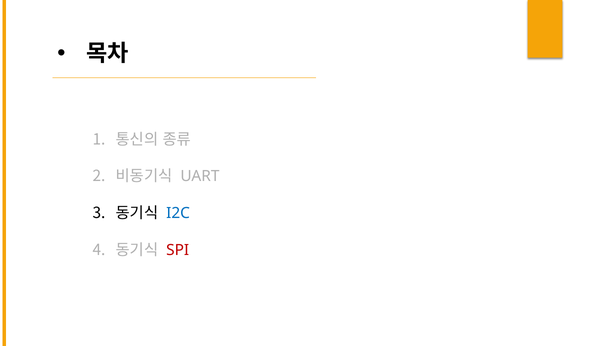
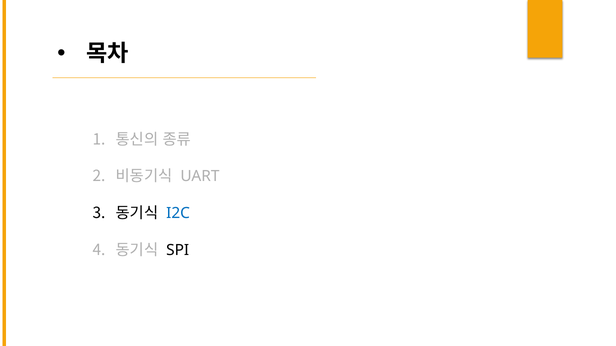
SPI colour: red -> black (178, 251)
